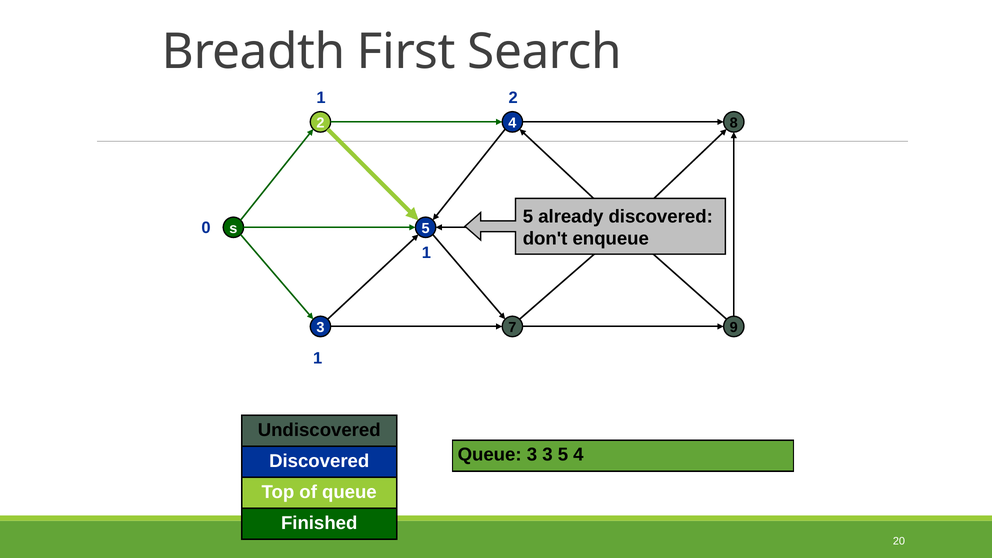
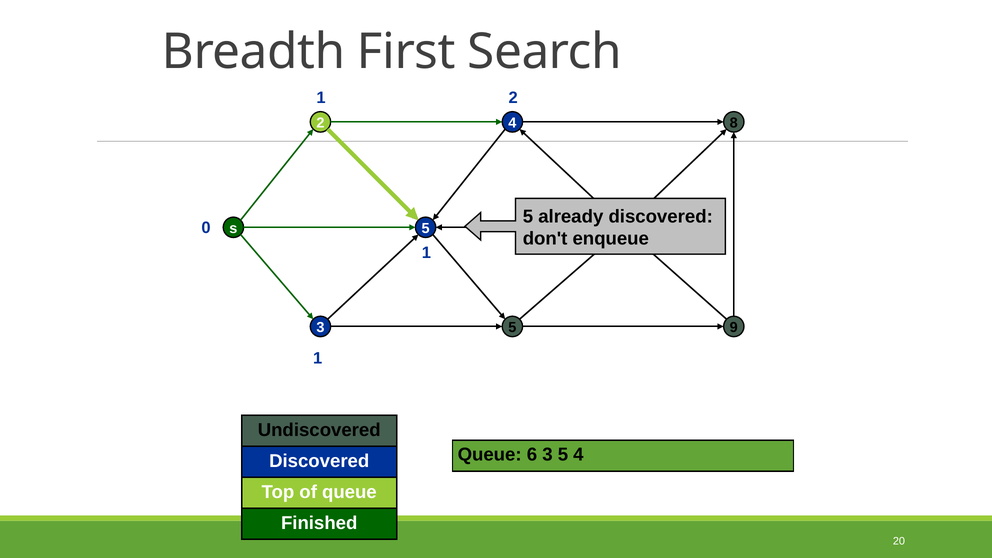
7: 7 -> 5 (512, 327)
Queue 3: 3 -> 6 (532, 455)
